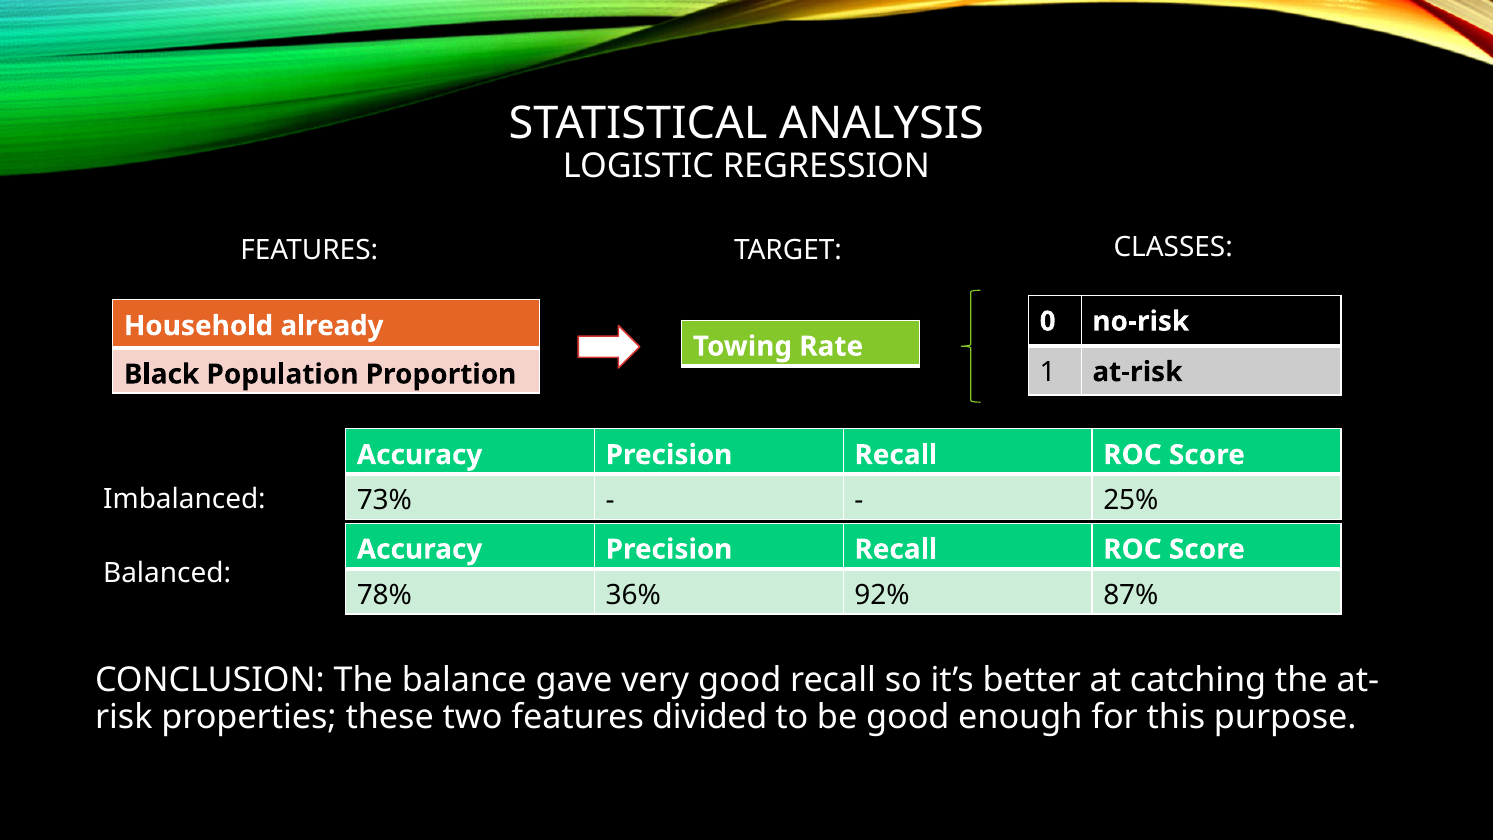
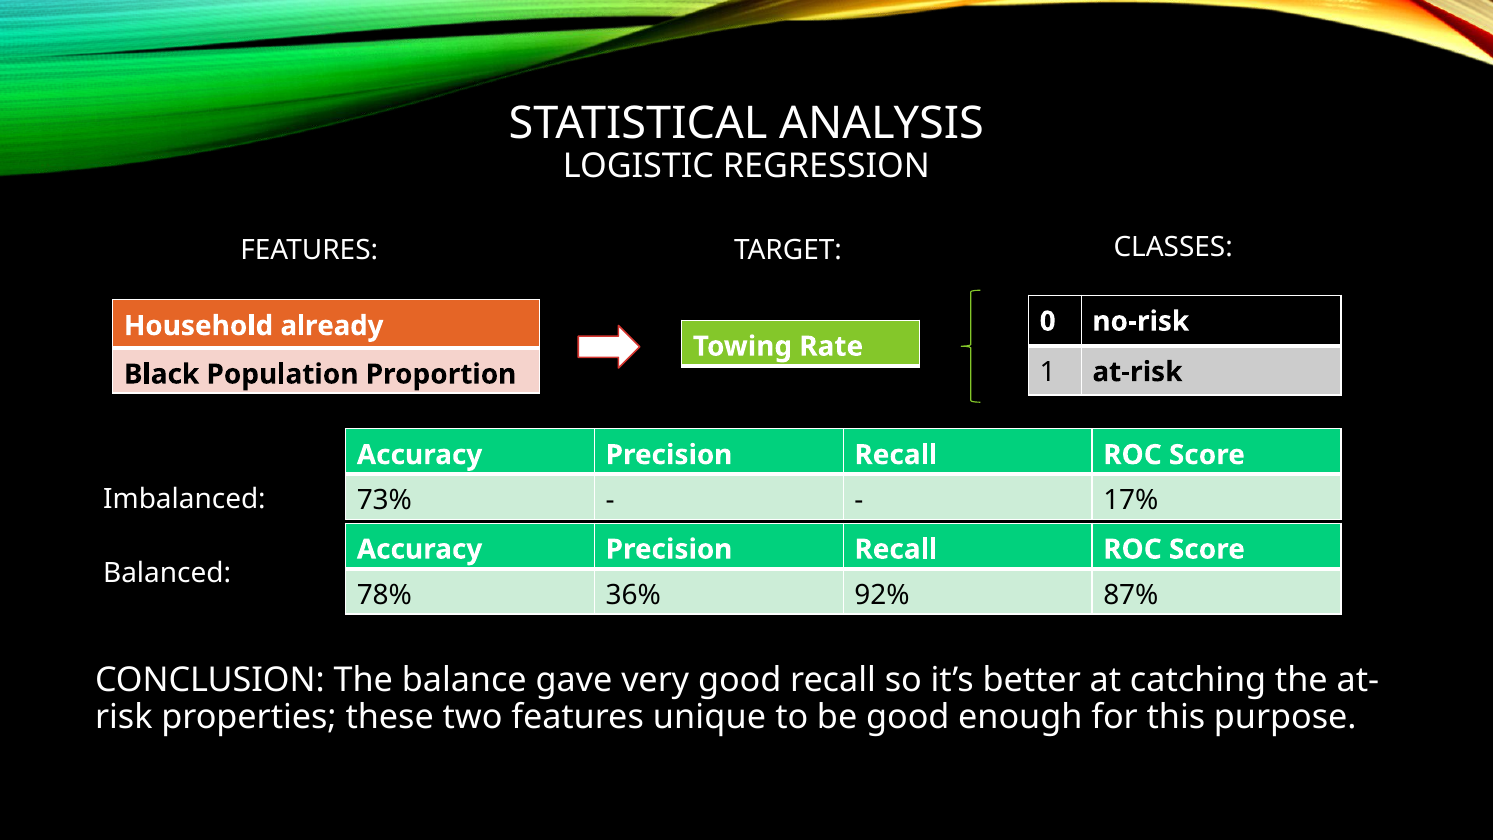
25%: 25% -> 17% (1131, 500)
divided: divided -> unique (710, 717)
